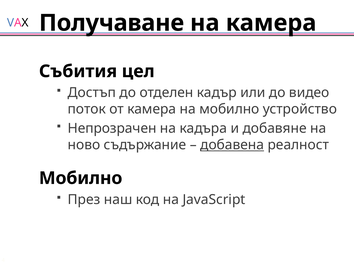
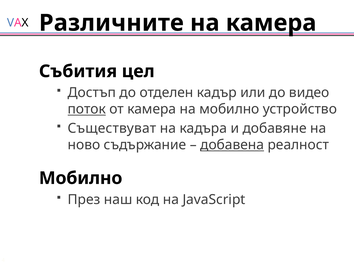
Получаване: Получаване -> Различните (111, 23)
поток underline: none -> present (87, 109)
Непрозрачен: Непрозрачен -> Съществуват (112, 129)
